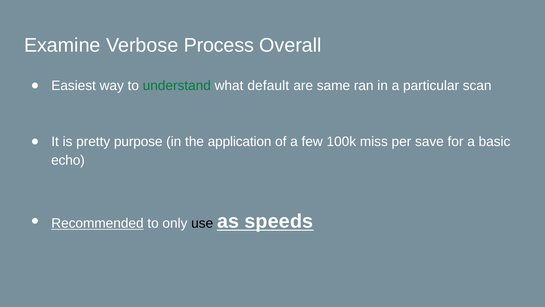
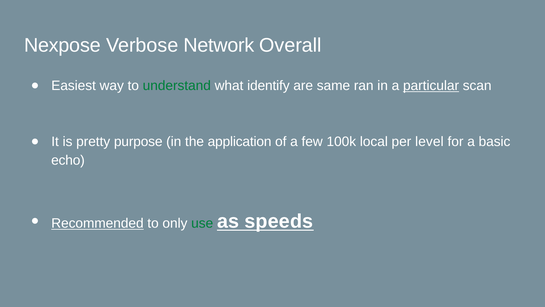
Examine: Examine -> Nexpose (62, 45)
Process: Process -> Network (219, 45)
default: default -> identify (268, 86)
particular underline: none -> present (431, 86)
miss: miss -> local (374, 141)
save: save -> level (429, 141)
use colour: black -> green (202, 223)
